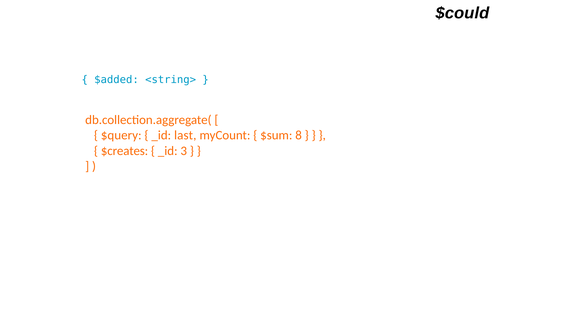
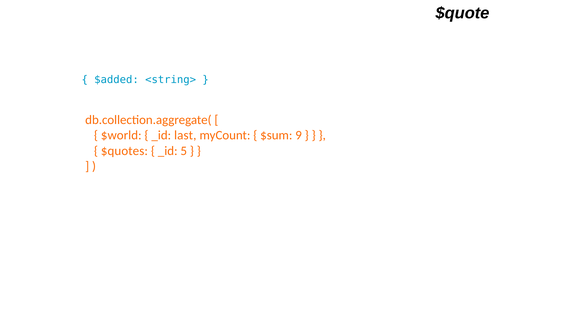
$could: $could -> $quote (462, 13)
$query: $query -> $world (121, 136)
8: 8 -> 9 (299, 136)
$creates: $creates -> $quotes (124, 151)
3: 3 -> 5 (184, 151)
